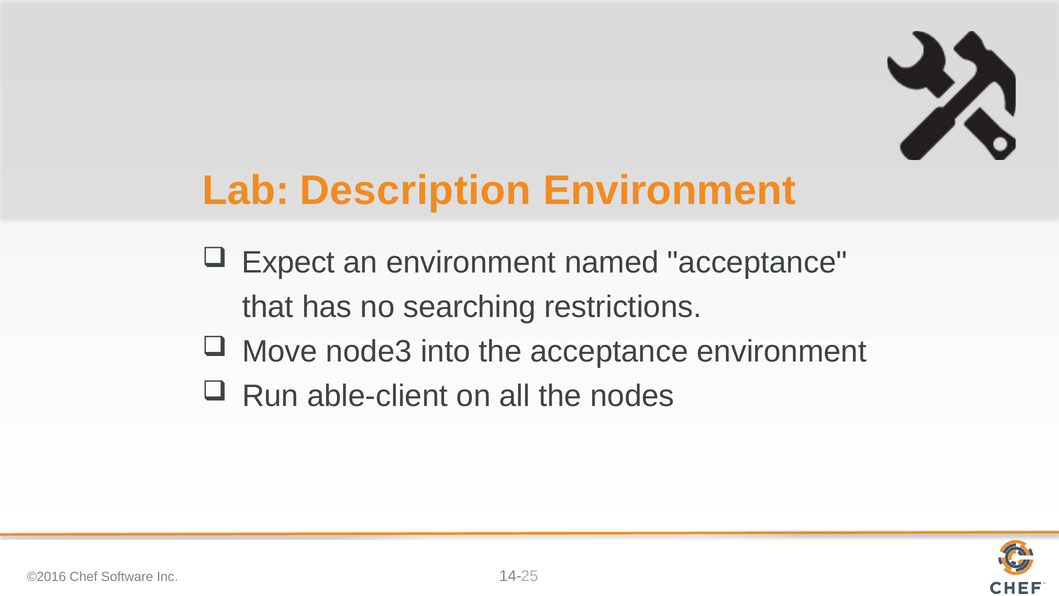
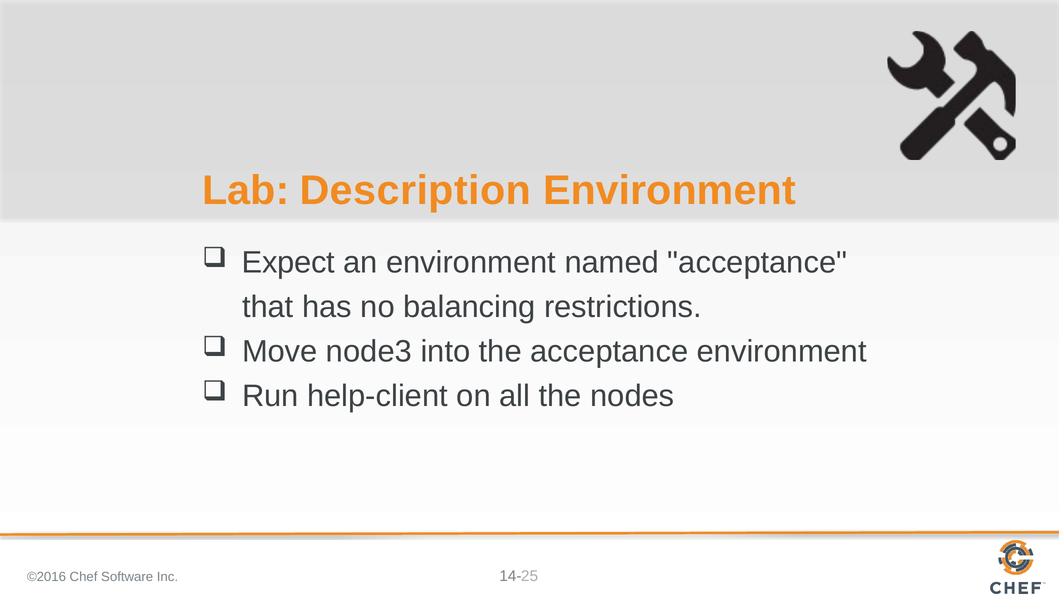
searching: searching -> balancing (469, 307)
able-client: able-client -> help-client (377, 396)
